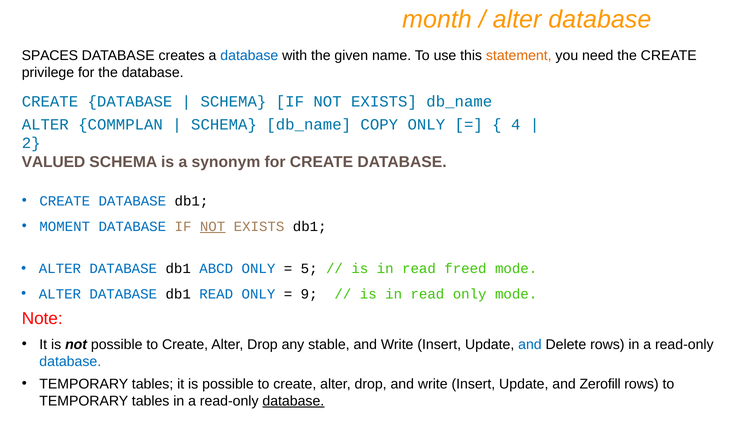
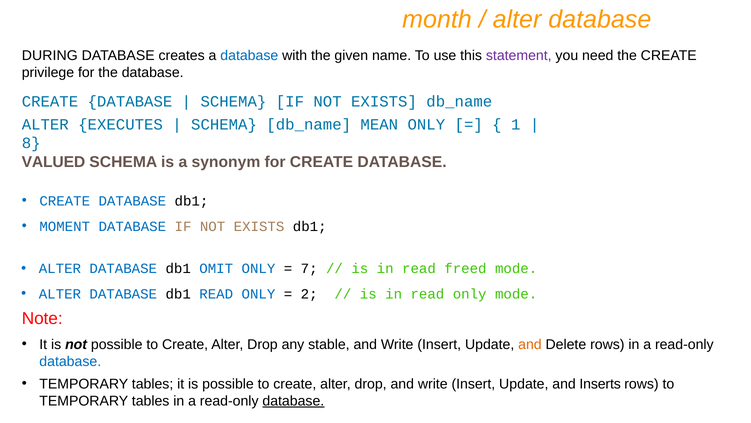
SPACES: SPACES -> DURING (50, 55)
statement colour: orange -> purple (519, 55)
COMMPLAN: COMMPLAN -> EXECUTES (121, 124)
COPY: COPY -> MEAN (379, 124)
4: 4 -> 1 (516, 124)
2: 2 -> 8 (31, 143)
NOT underline: present -> none (213, 226)
ABCD: ABCD -> OMIT (216, 268)
5: 5 -> 7 (309, 268)
9: 9 -> 2 (309, 294)
and colour: blue -> orange (530, 344)
Zerofill: Zerofill -> Inserts (600, 384)
